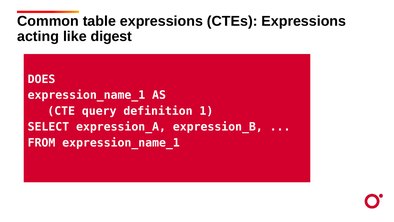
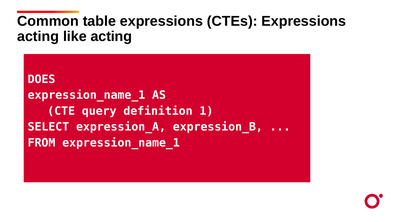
like digest: digest -> acting (111, 36)
